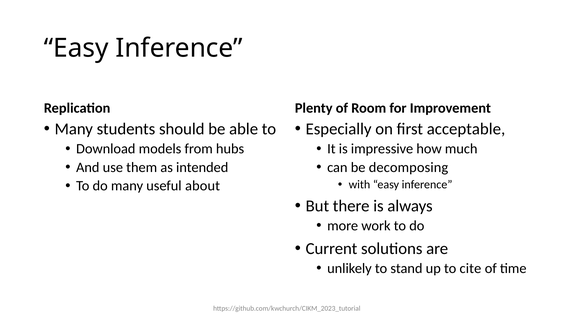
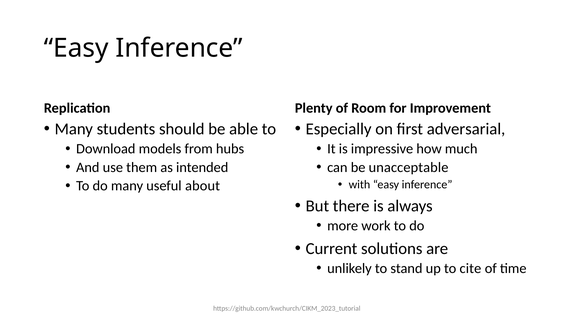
acceptable: acceptable -> adversarial (466, 129)
decomposing: decomposing -> unacceptable (409, 167)
